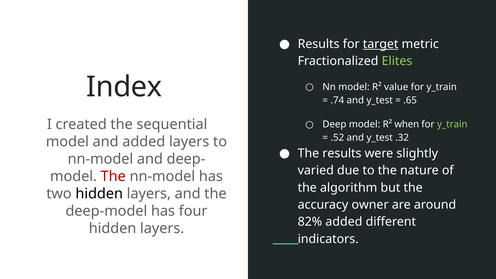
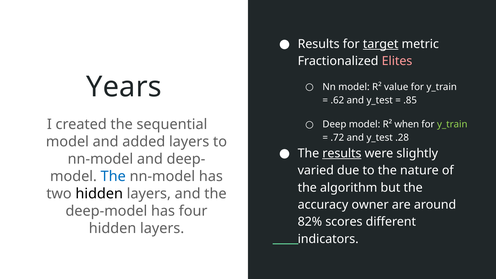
Elites colour: light green -> pink (397, 61)
Index: Index -> Years (124, 87)
.74: .74 -> .62 (337, 100)
.65: .65 -> .85 (410, 100)
.52: .52 -> .72 (337, 138)
.32: .32 -> .28 (402, 138)
results underline: none -> present (342, 153)
The colour: red -> blue (113, 176)
82% added: added -> scores (344, 222)
